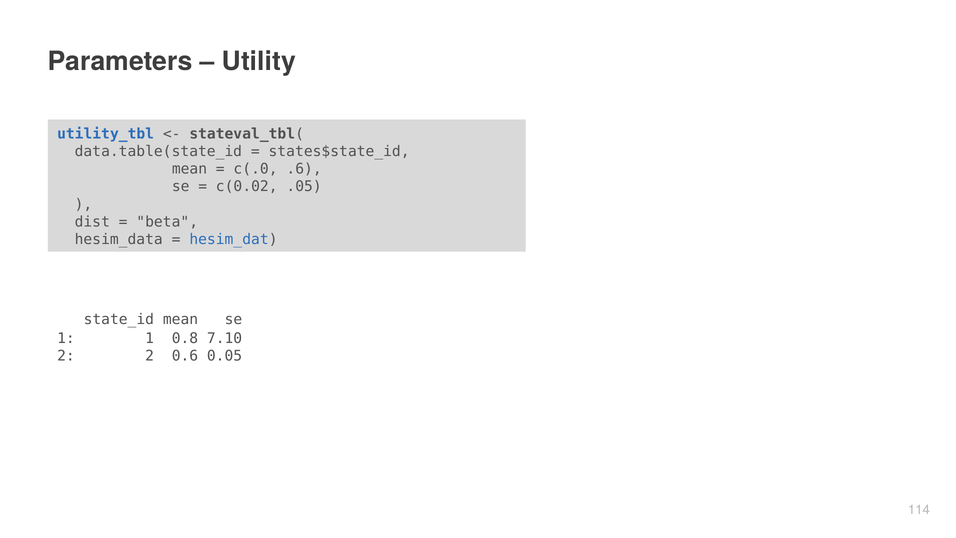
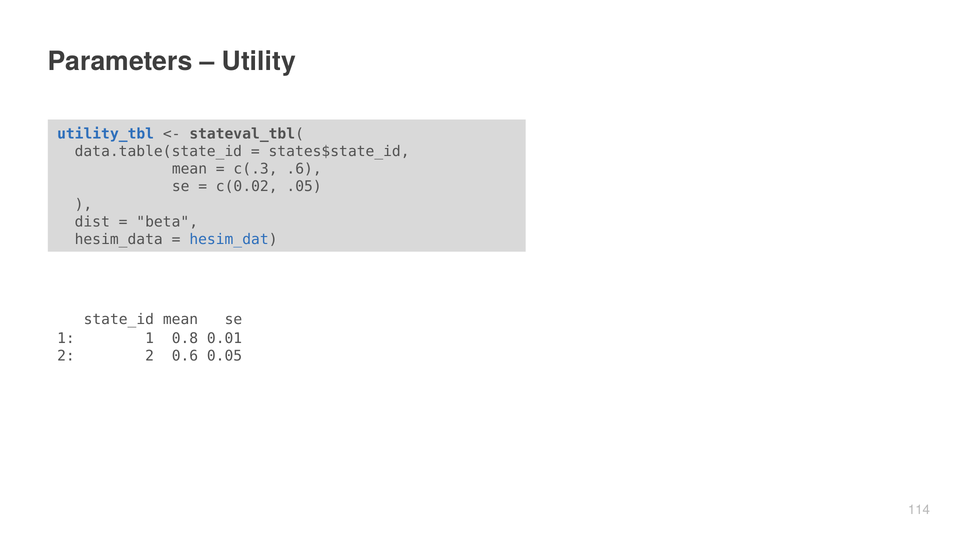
c(.0: c(.0 -> c(.3 (256, 169)
7.10: 7.10 -> 0.01 (225, 338)
